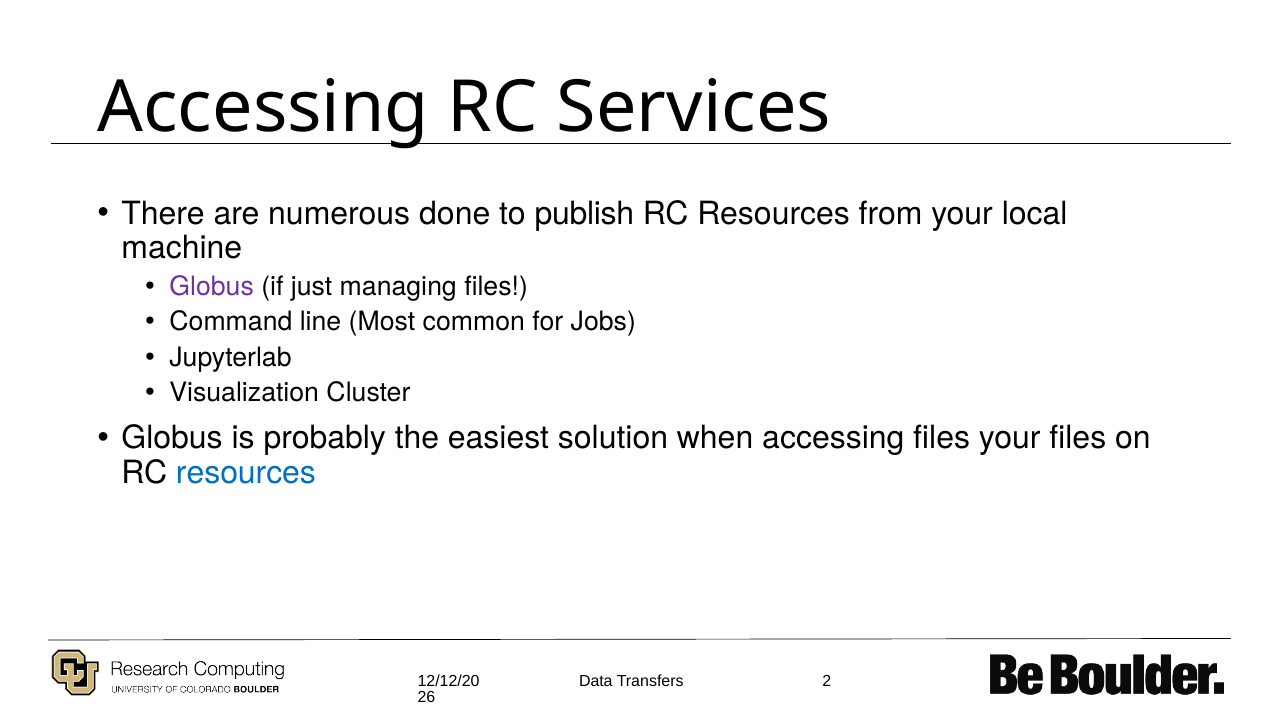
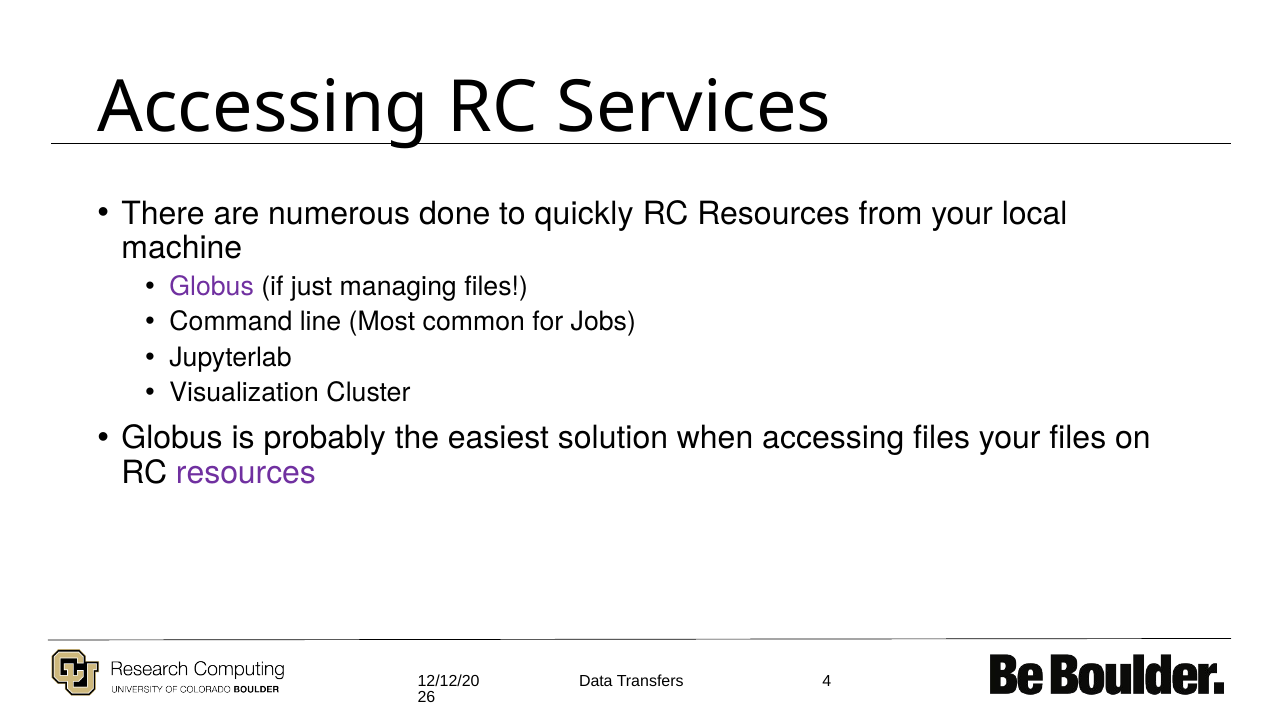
publish: publish -> quickly (584, 213)
resources colour: blue -> purple (246, 472)
2: 2 -> 4 (827, 681)
